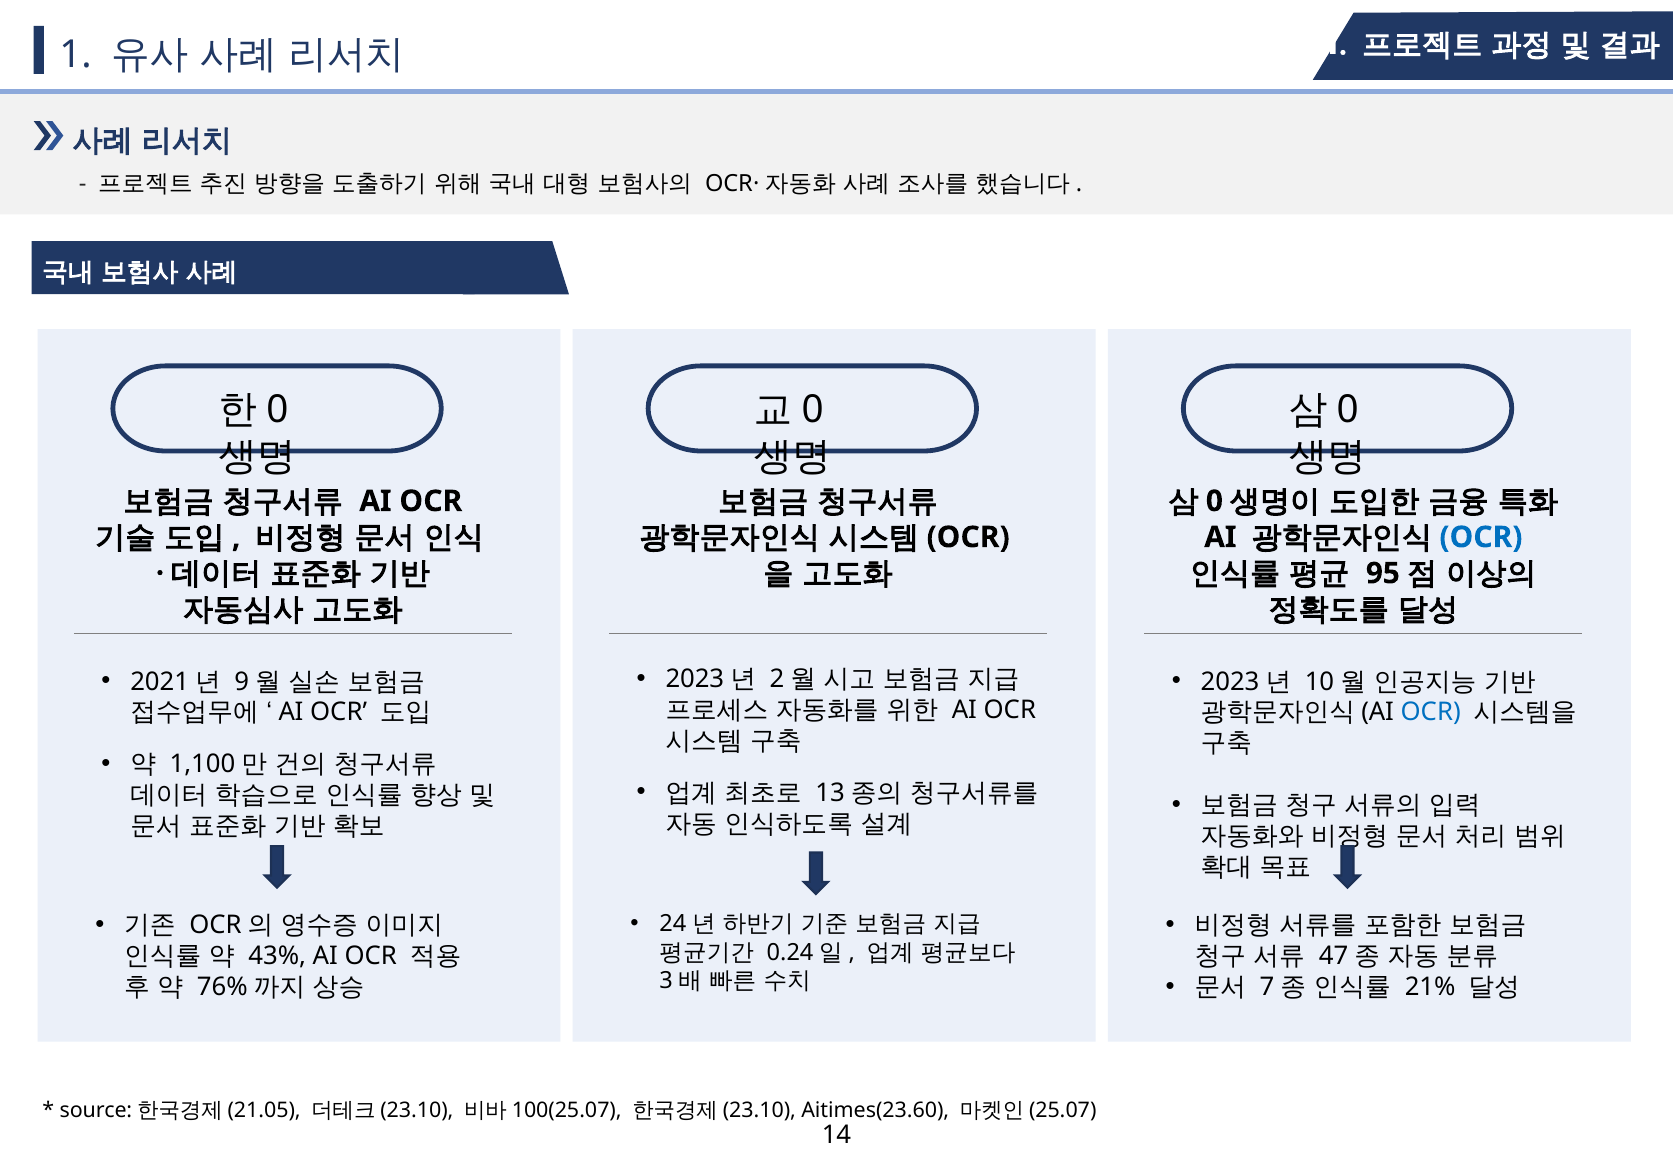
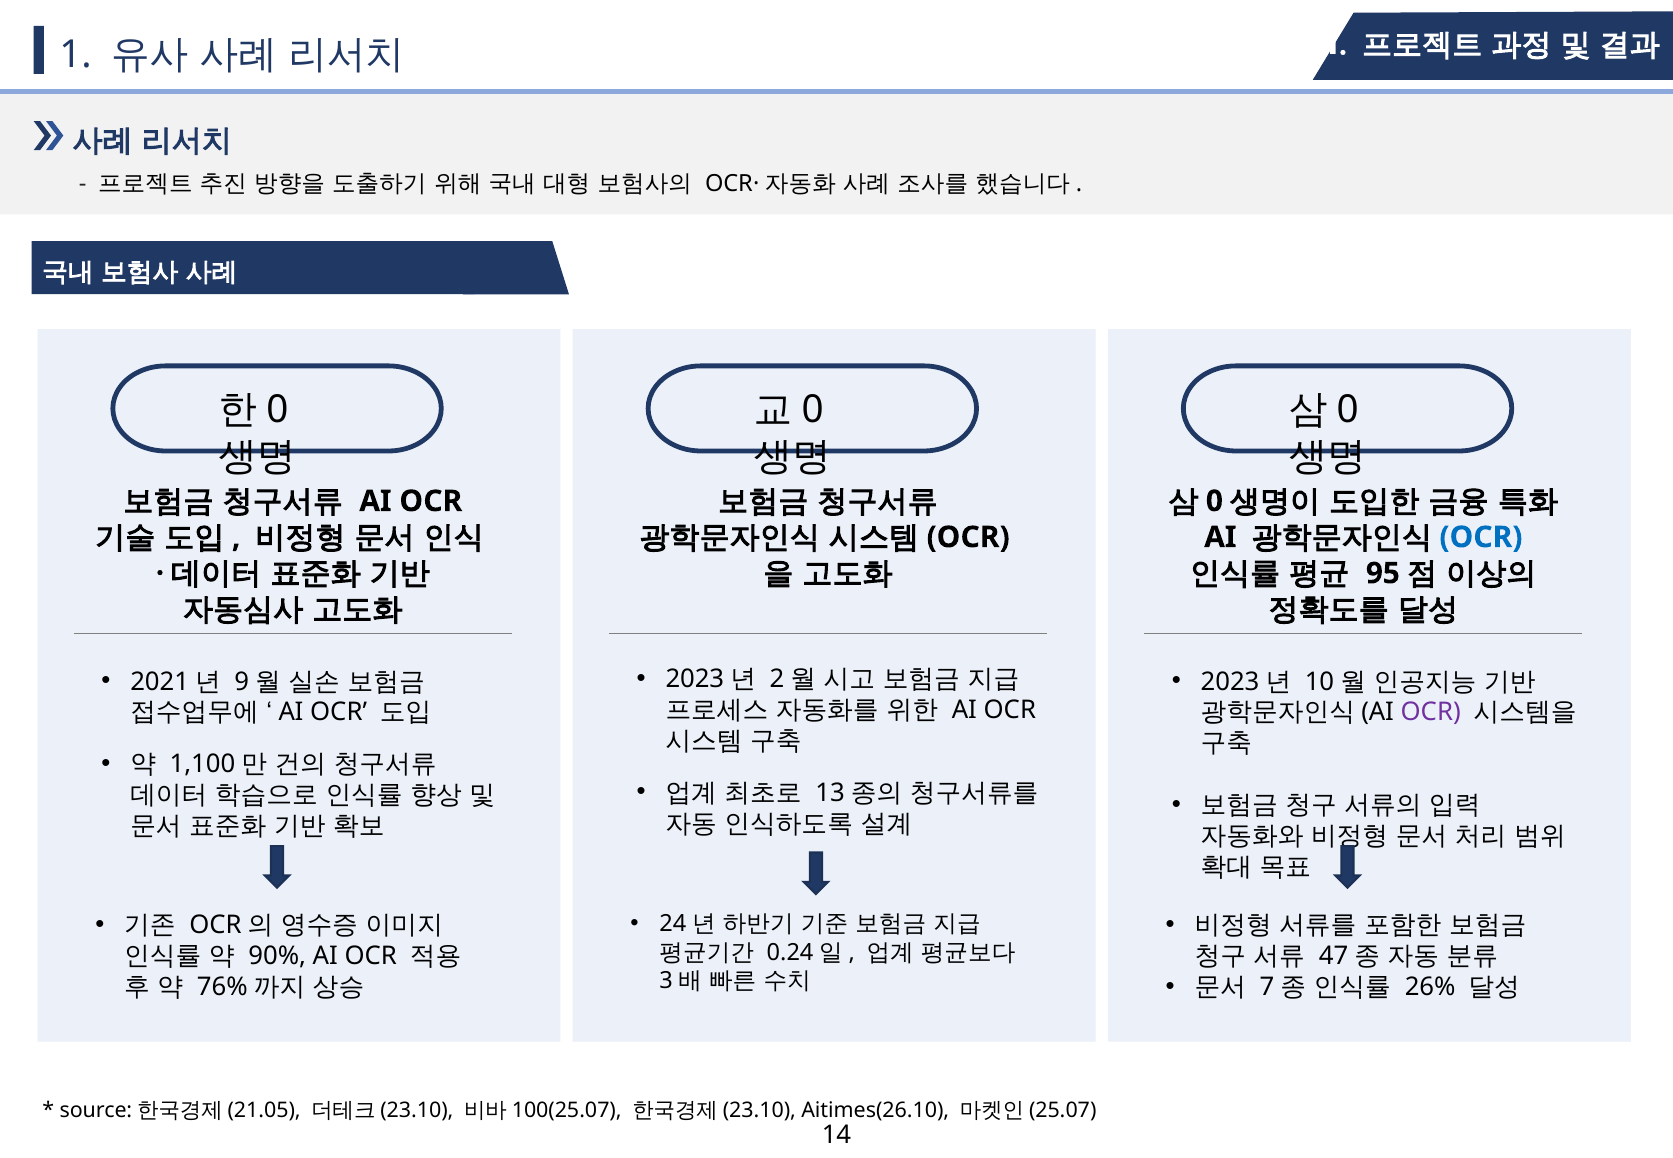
OCR colour: blue -> purple (1431, 713)
43%: 43% -> 90% (277, 957)
21%: 21% -> 26% (1430, 987)
Aitimes(23.60: Aitimes(23.60 -> Aitimes(26.10 (875, 1111)
